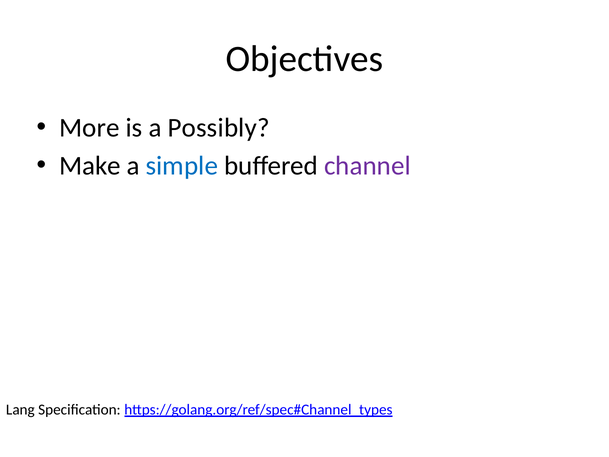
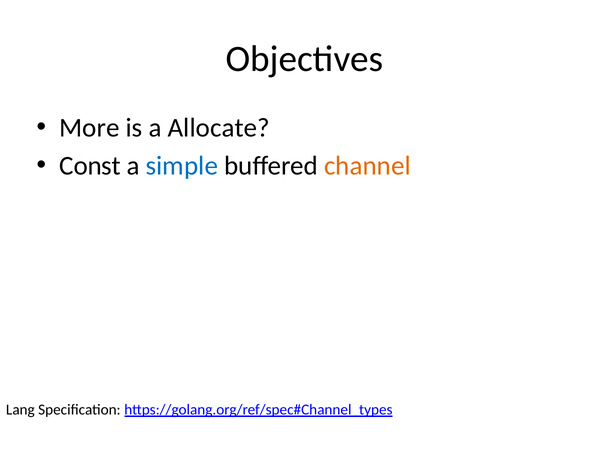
Possibly: Possibly -> Allocate (219, 128)
Make: Make -> Const (90, 166)
channel colour: purple -> orange (367, 166)
